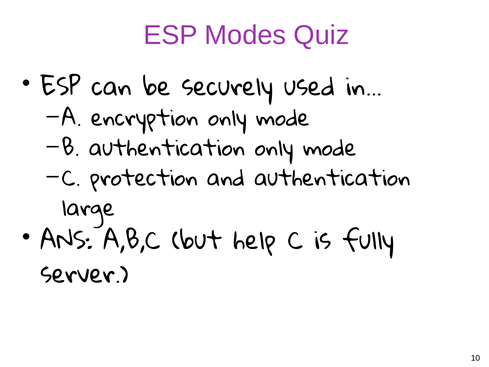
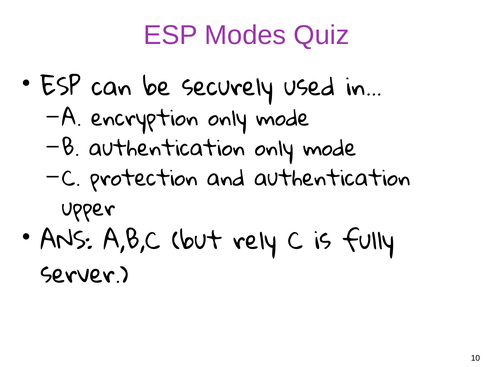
large: large -> upper (89, 209)
help: help -> rely (255, 241)
